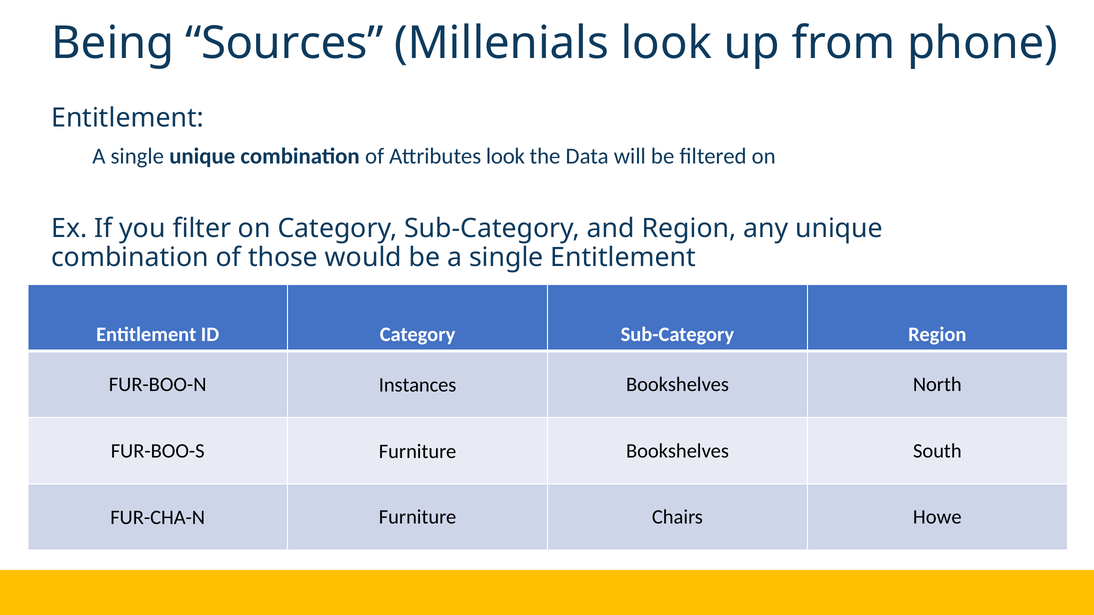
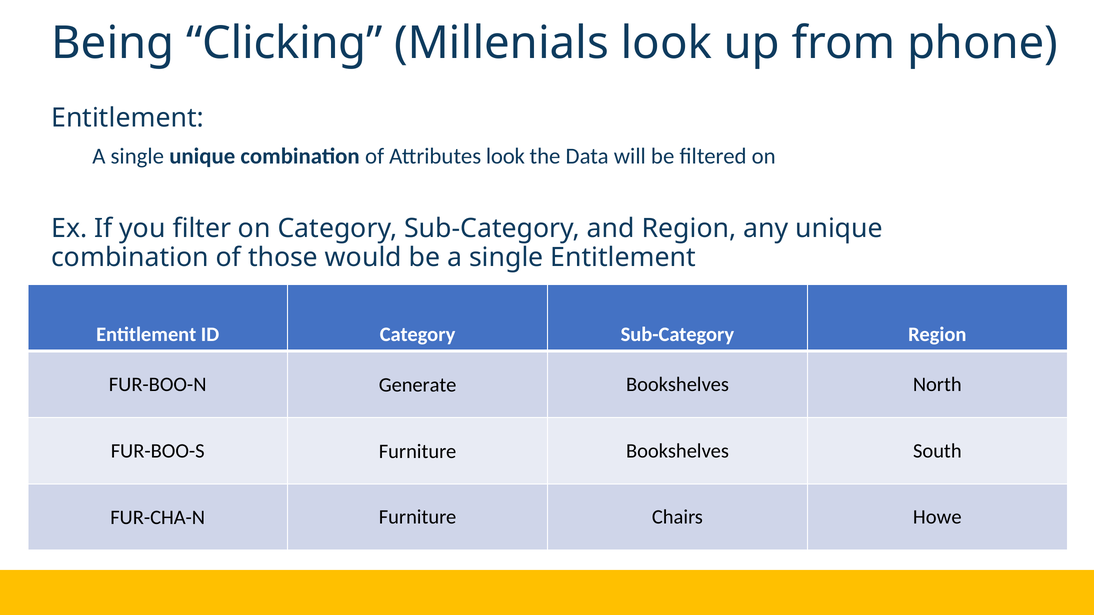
Sources: Sources -> Clicking (284, 43)
Instances: Instances -> Generate (418, 385)
